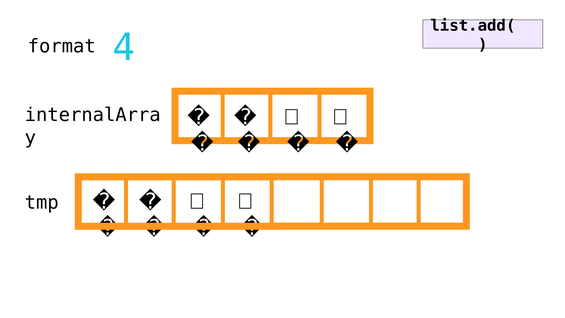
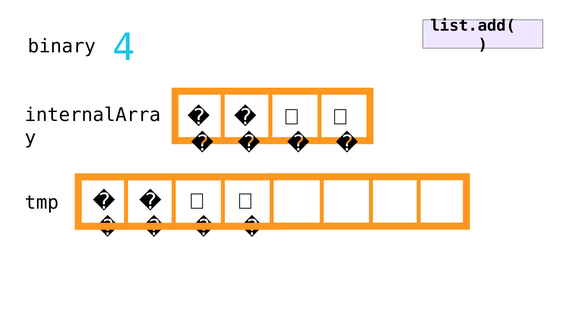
format: format -> binary (62, 46)
